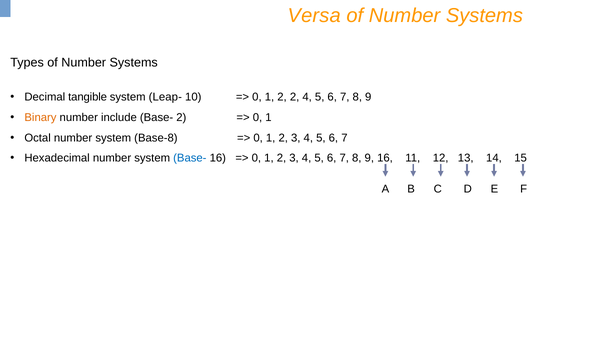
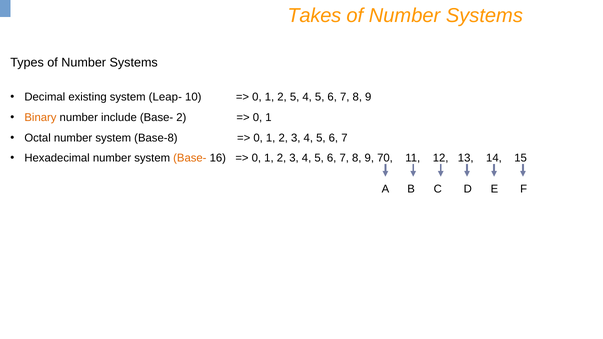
Versa: Versa -> Takes (314, 16)
tangible: tangible -> existing (88, 97)
2 2: 2 -> 5 (295, 97)
Base- colour: blue -> orange (190, 158)
9 16: 16 -> 70 (385, 158)
